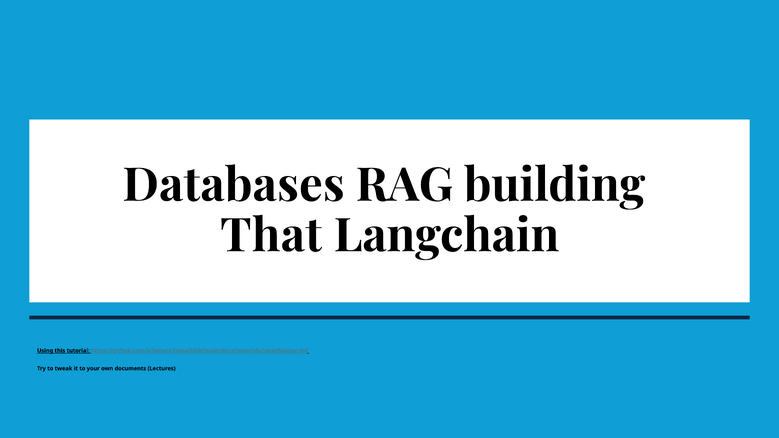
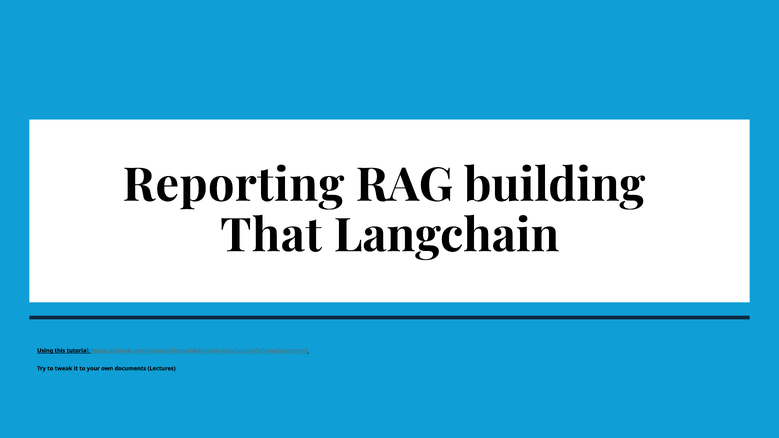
Databases: Databases -> Reporting (233, 185)
